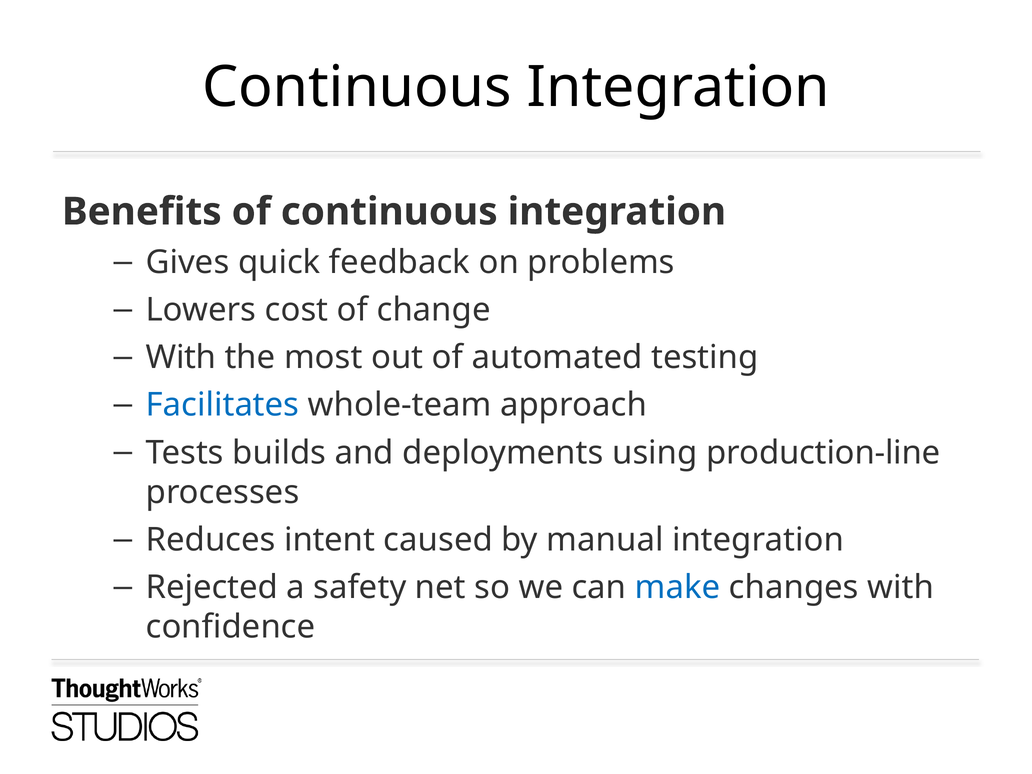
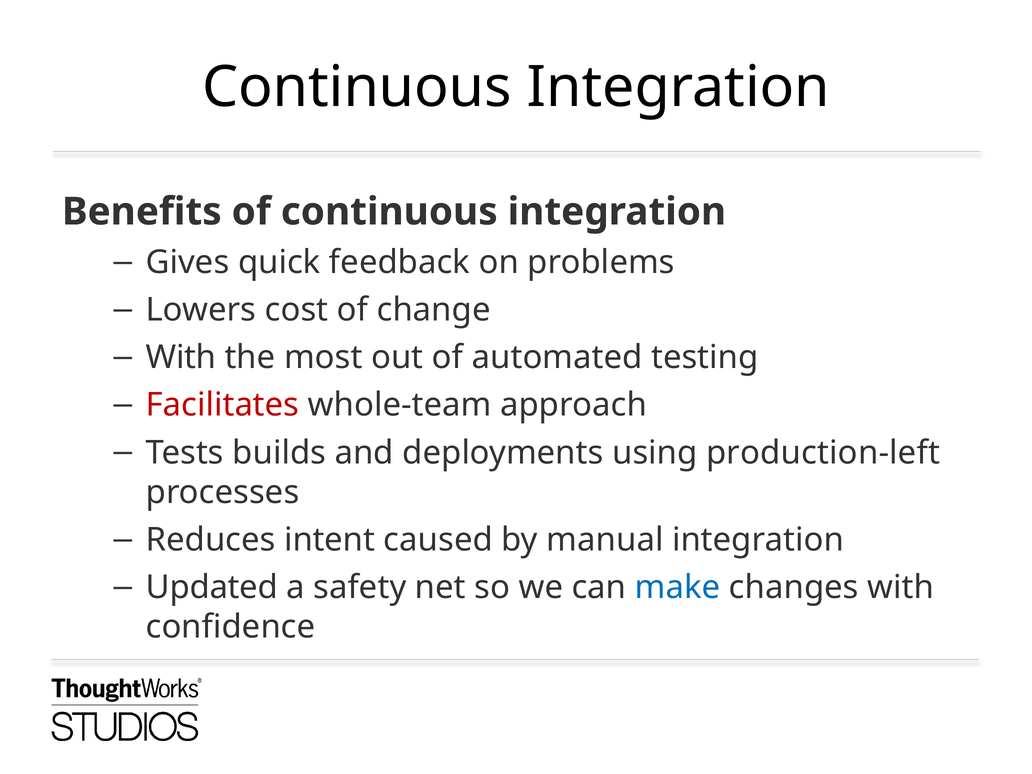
Facilitates colour: blue -> red (223, 405)
production-line: production-line -> production-left (823, 453)
Rejected: Rejected -> Updated (212, 587)
